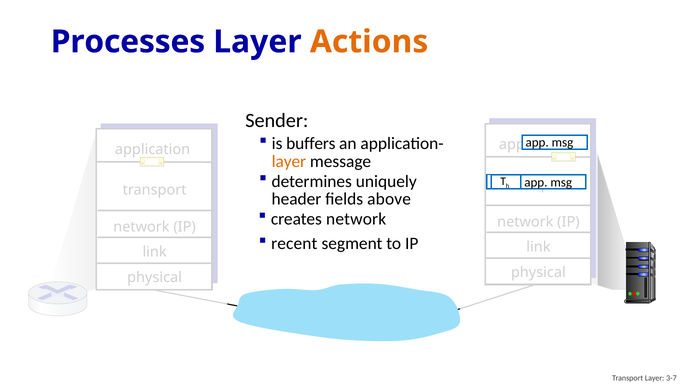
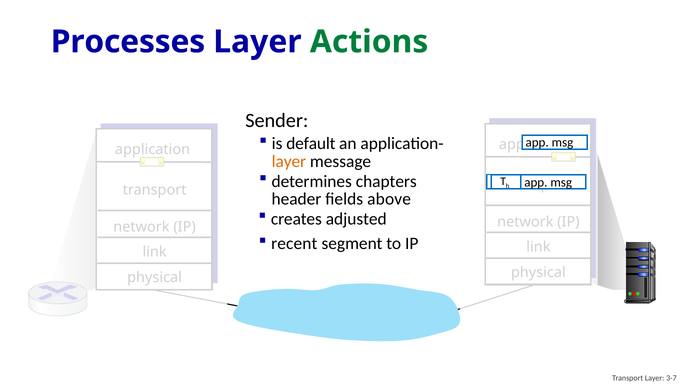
Actions colour: orange -> green (369, 42)
buffers: buffers -> default (311, 144)
uniquely: uniquely -> chapters (386, 181)
creates network: network -> adjusted (356, 219)
